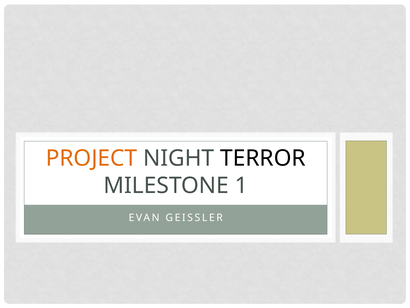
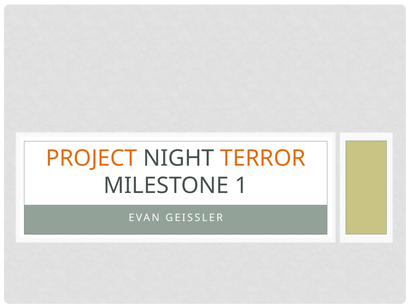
TERROR colour: black -> orange (263, 158)
